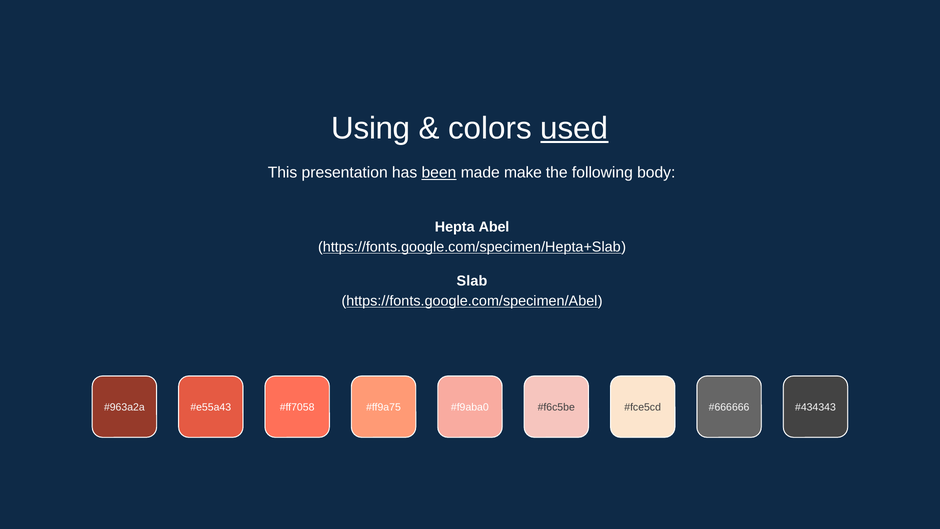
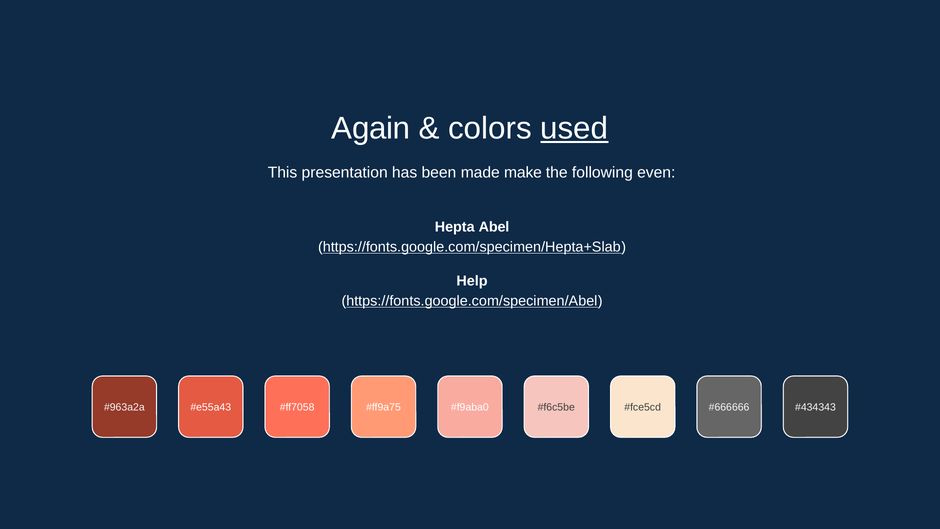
Using: Using -> Again (371, 129)
been underline: present -> none (439, 173)
body: body -> even (656, 173)
Slab: Slab -> Help (472, 281)
